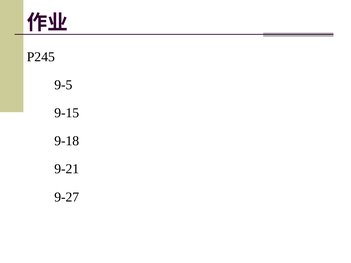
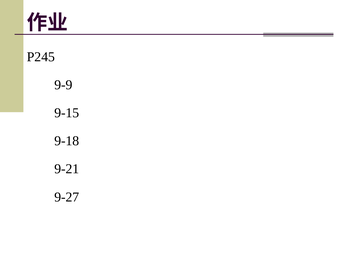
9-5: 9-5 -> 9-9 (63, 85)
